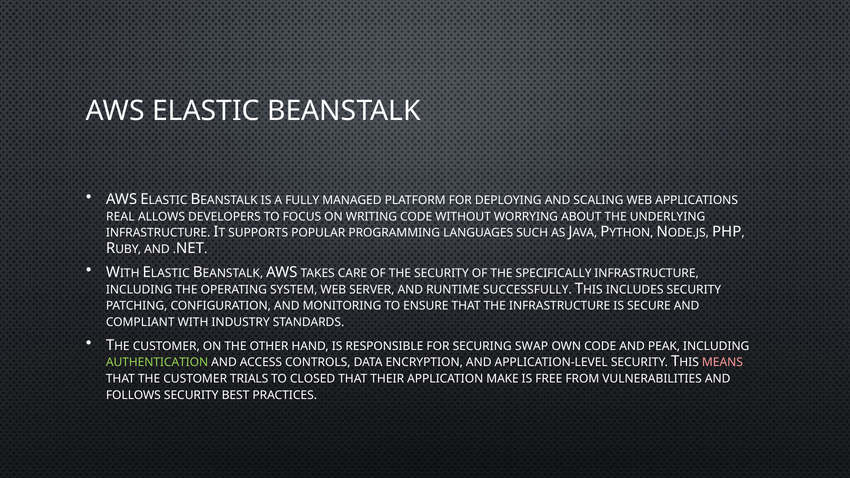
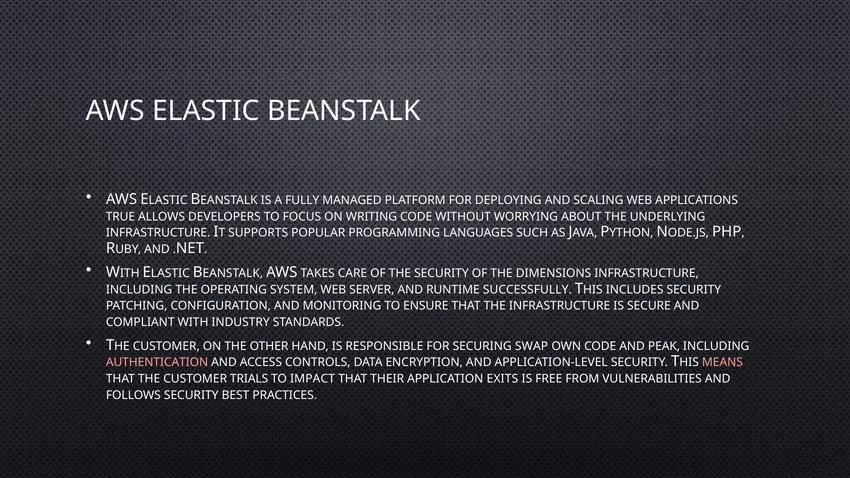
REAL: REAL -> TRUE (120, 217)
SPECIFICALLY: SPECIFICALLY -> DIMENSIONS (554, 273)
AUTHENTICATION colour: light green -> pink (157, 363)
CLOSED: CLOSED -> IMPACT (312, 379)
MAKE: MAKE -> EXITS (502, 379)
